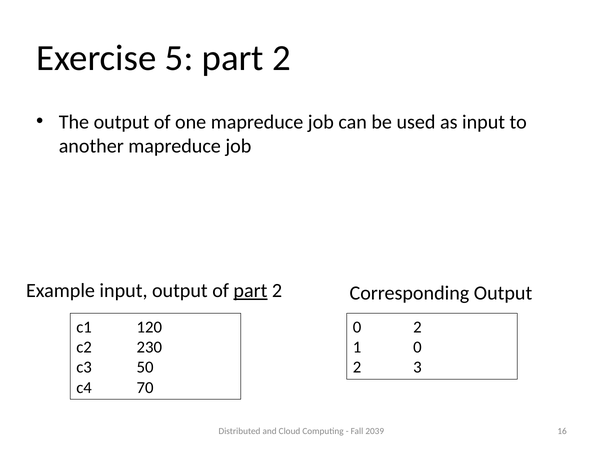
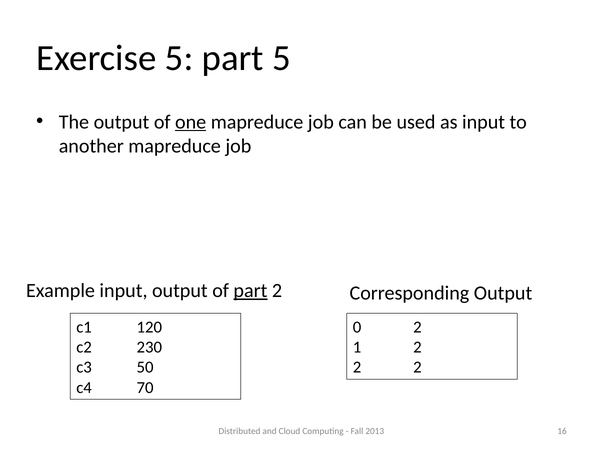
5 part 2: 2 -> 5 (281, 58)
one underline: none -> present (191, 122)
1 0: 0 -> 2 (417, 348)
3: 3 -> 2 (417, 368)
2039: 2039 -> 2013 (375, 432)
